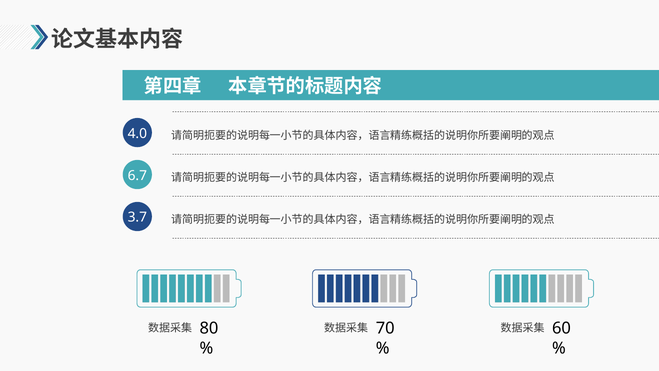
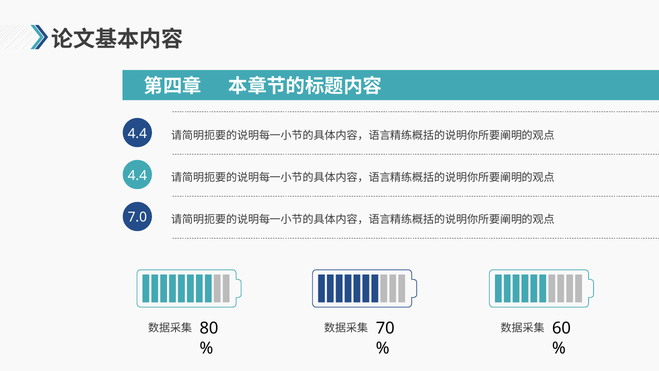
4.0: 4.0 -> 4.4 (137, 133)
6.7: 6.7 -> 4.4 (137, 175)
3.7: 3.7 -> 7.0 (137, 217)
